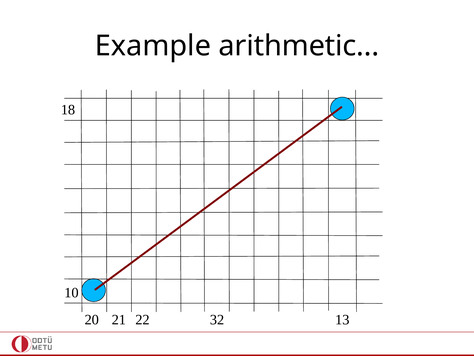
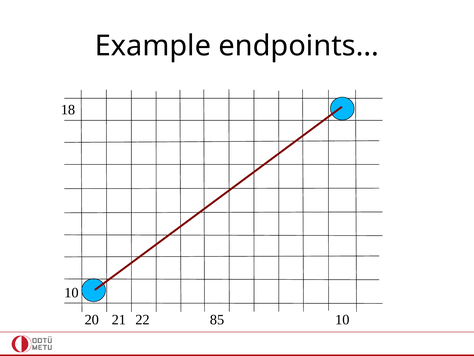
arithmetic: arithmetic -> endpoints (299, 46)
32: 32 -> 85 (217, 319)
21 13: 13 -> 10 (342, 319)
